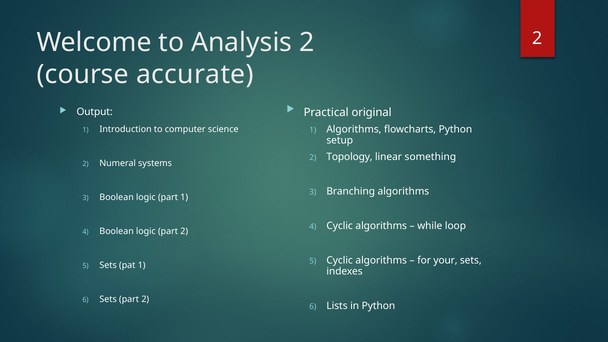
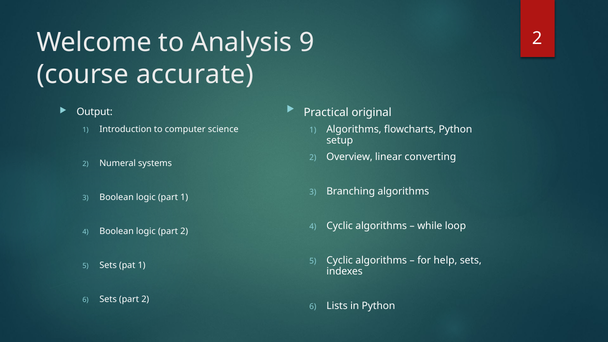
Analysis 2: 2 -> 9 (307, 43)
Topology: Topology -> Overview (349, 157)
something: something -> converting (430, 157)
your: your -> help (445, 261)
